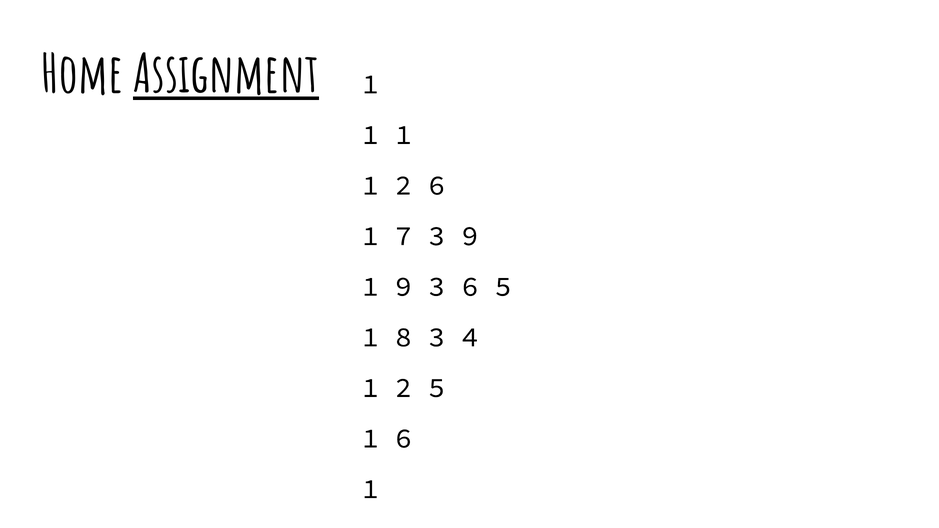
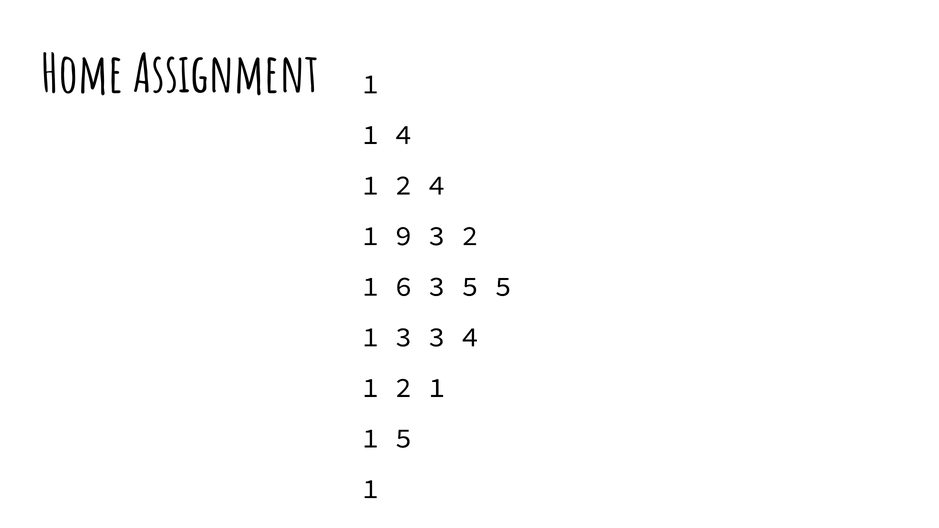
Assignment underline: present -> none (226, 75)
1: 1 -> 4 (403, 135)
2 6: 6 -> 4 (437, 185)
7: 7 -> 9 (403, 236)
3 9: 9 -> 2 (470, 236)
1 9: 9 -> 6 (403, 287)
3 6: 6 -> 5 (470, 287)
1 8: 8 -> 3 (403, 337)
1 2 5: 5 -> 1 (437, 388)
1 6: 6 -> 5 (403, 438)
